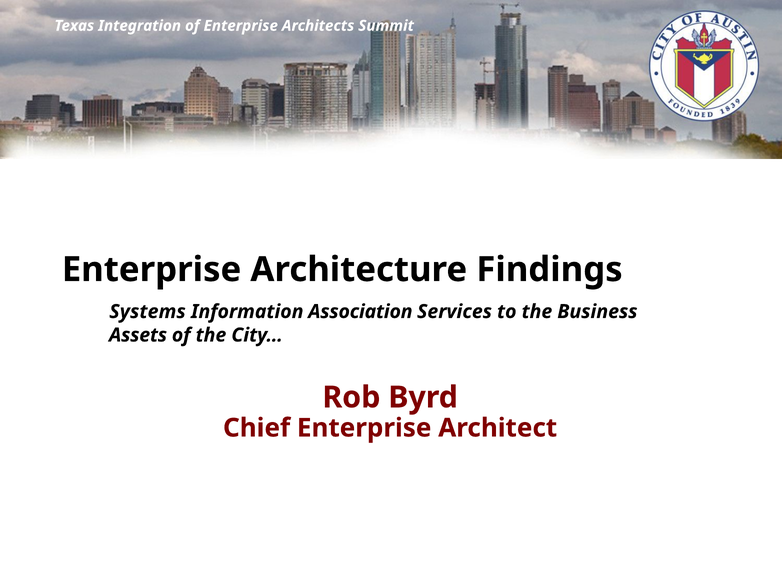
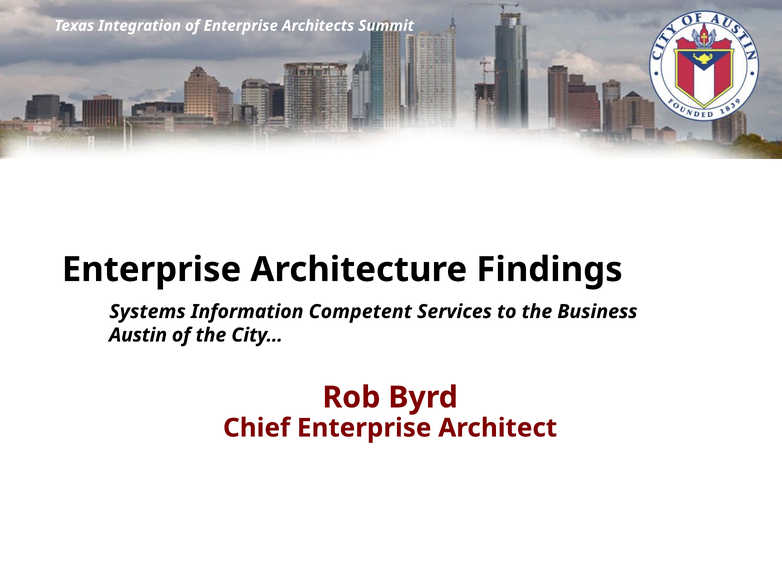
Association: Association -> Competent (360, 311)
Assets: Assets -> Austin (138, 335)
